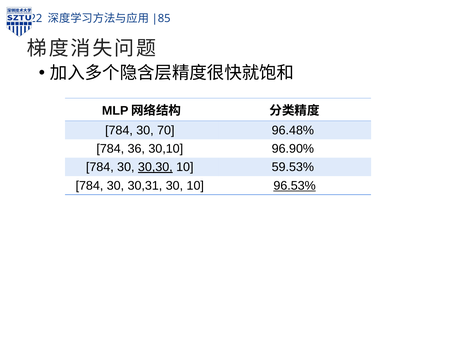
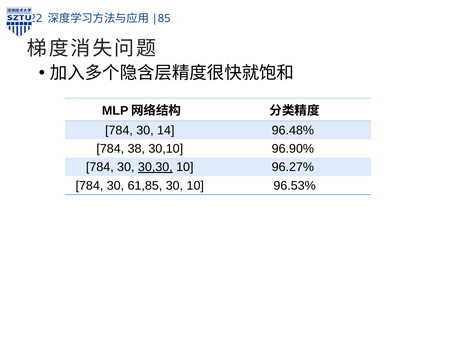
70: 70 -> 14 (166, 130)
36: 36 -> 38 (136, 149)
59.53%: 59.53% -> 96.27% (293, 167)
30,31: 30,31 -> 61,85 (145, 185)
96.53% underline: present -> none (295, 185)
